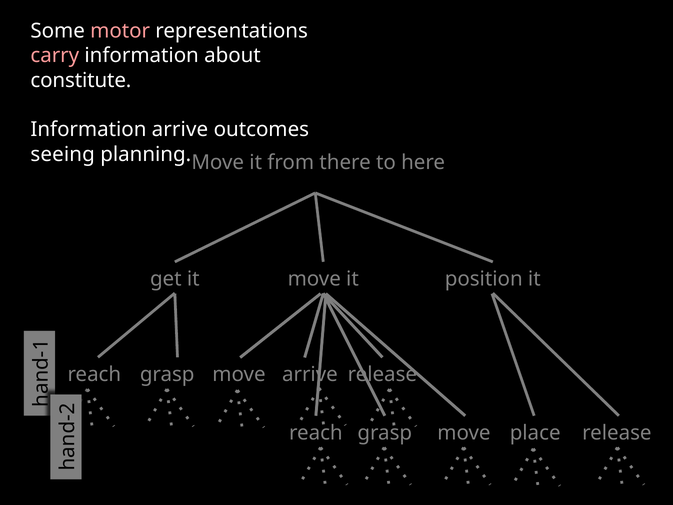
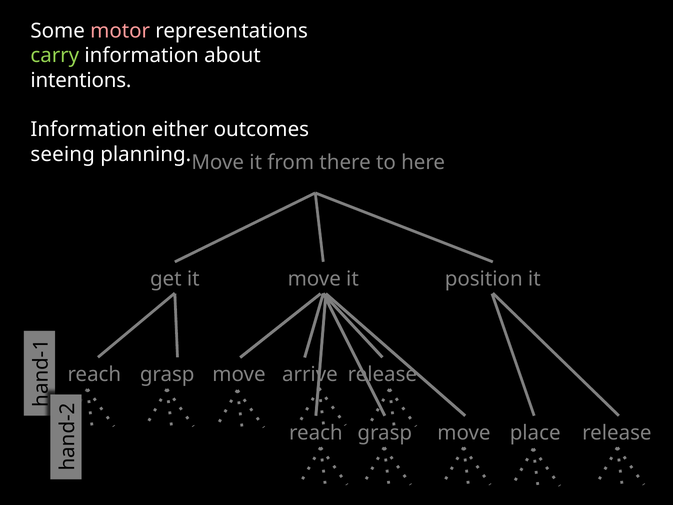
carry colour: pink -> light green (55, 56)
constitute: constitute -> intentions (81, 80)
Information arrive: arrive -> either (180, 130)
